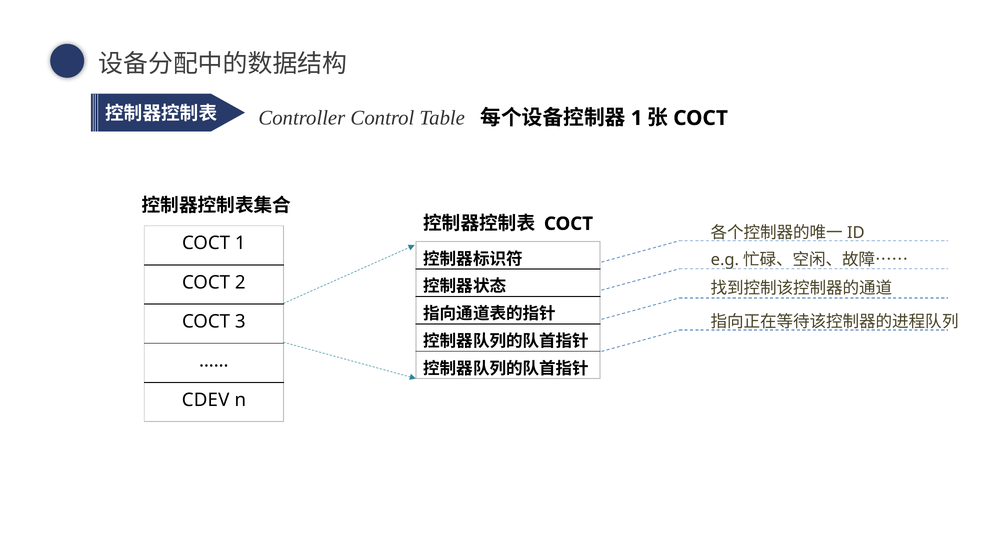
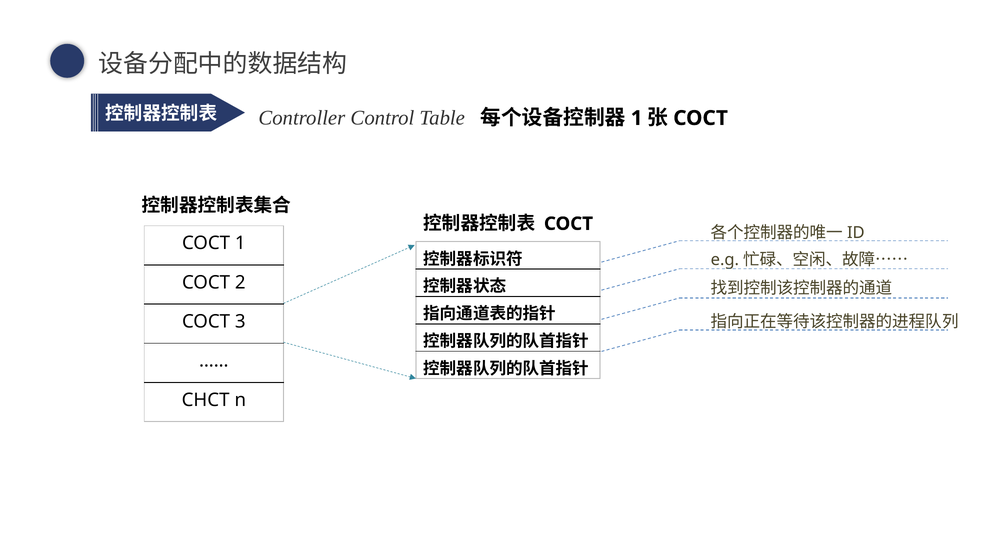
CDEV: CDEV -> CHCT (206, 400)
